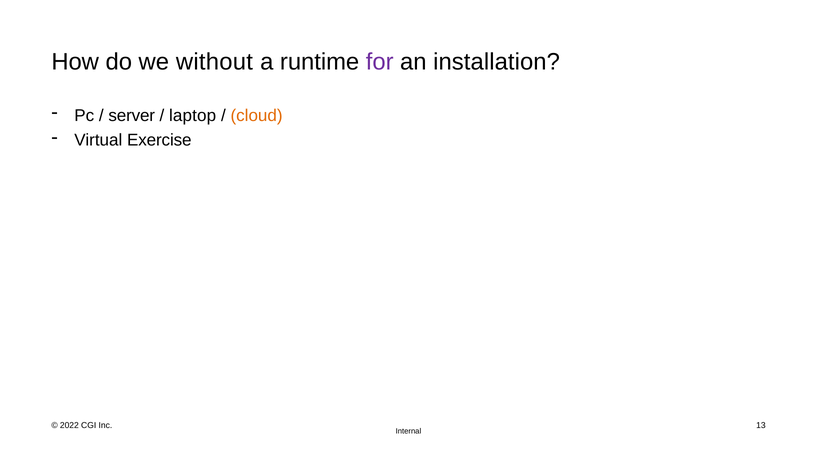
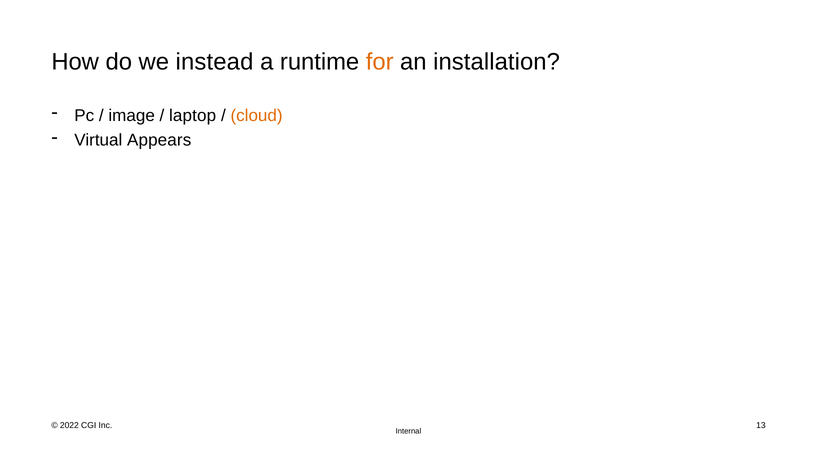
without: without -> instead (214, 62)
for colour: purple -> orange (380, 62)
server: server -> image (132, 116)
Exercise: Exercise -> Appears (159, 140)
